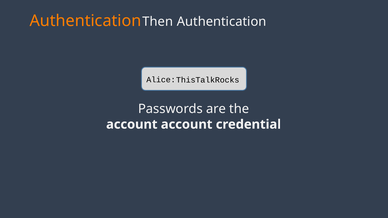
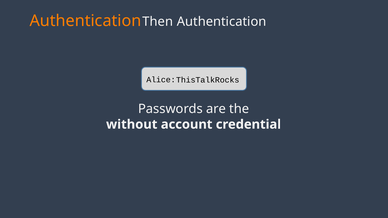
account: account -> without (132, 125)
